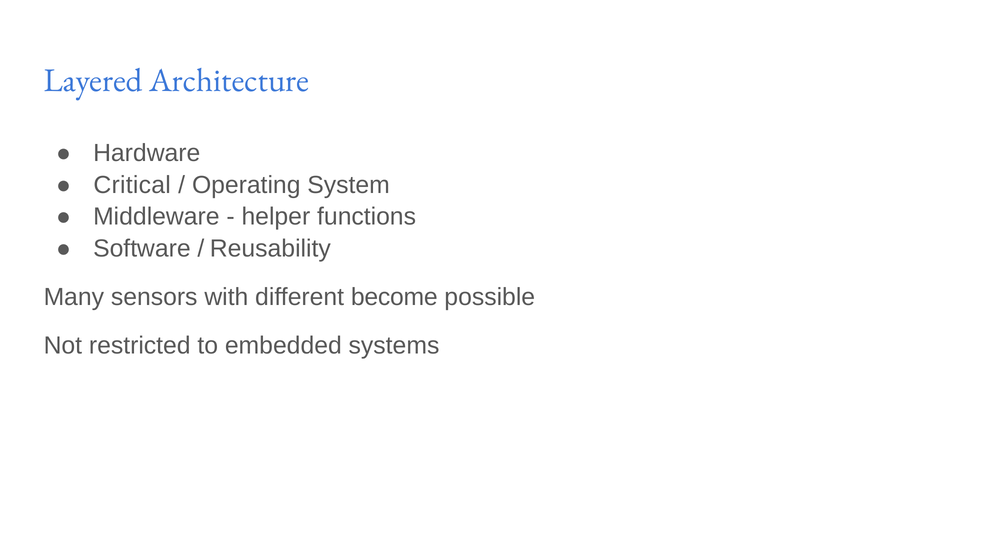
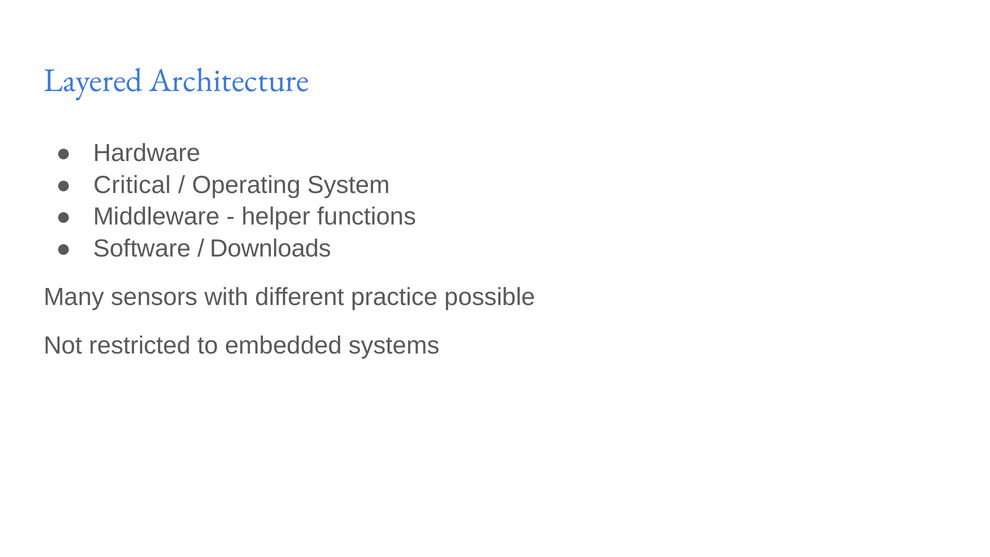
Reusability: Reusability -> Downloads (270, 249)
become: become -> practice (394, 297)
